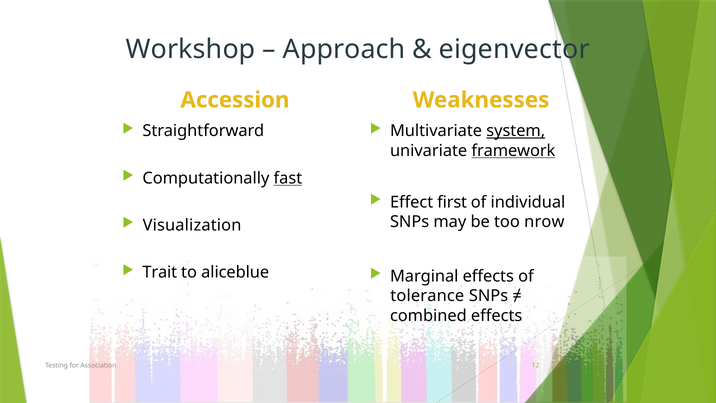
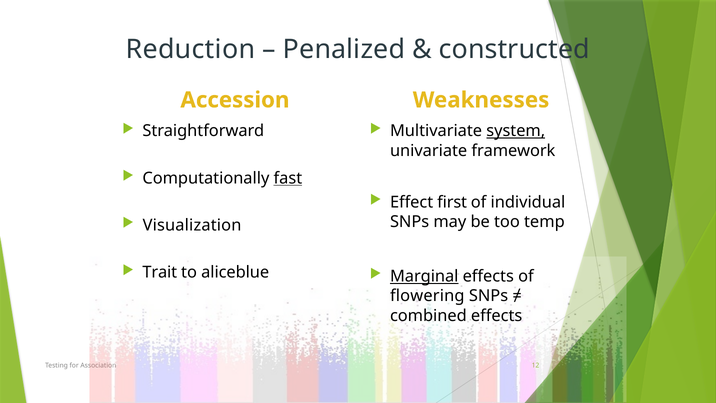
Workshop: Workshop -> Reduction (191, 49)
Approach: Approach -> Penalized (344, 49)
eigenvector: eigenvector -> constructed (514, 49)
framework underline: present -> none (513, 151)
nrow: nrow -> temp (544, 222)
Marginal underline: none -> present (424, 276)
tolerance: tolerance -> flowering (427, 296)
